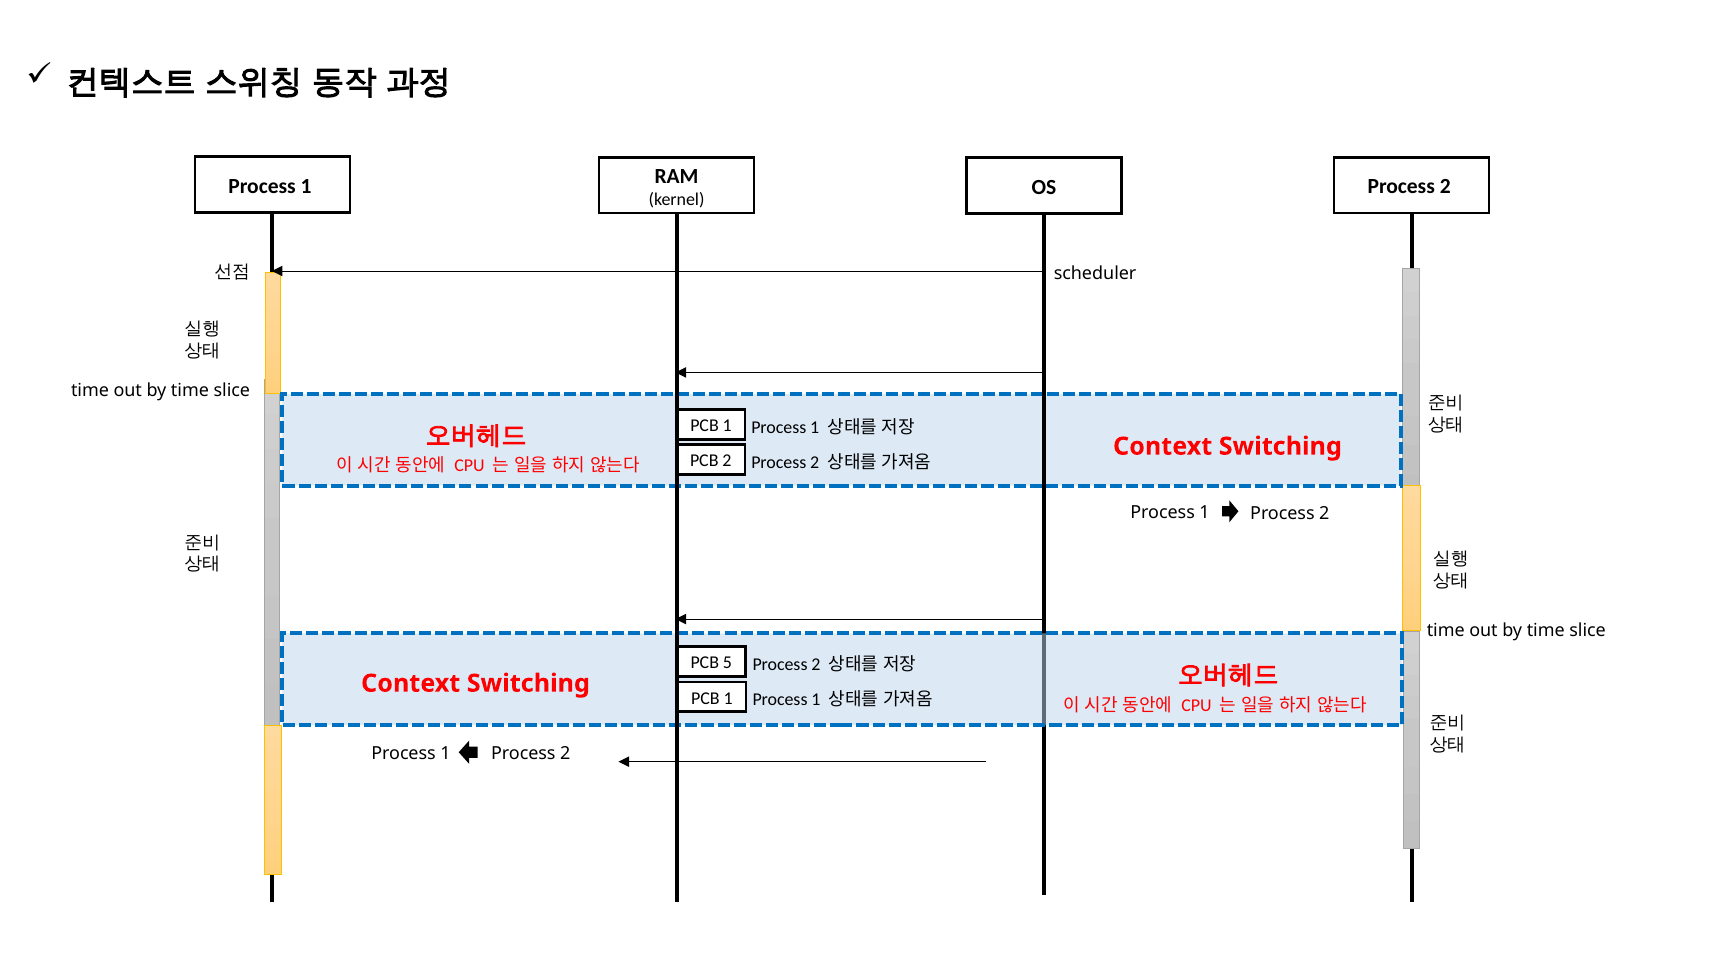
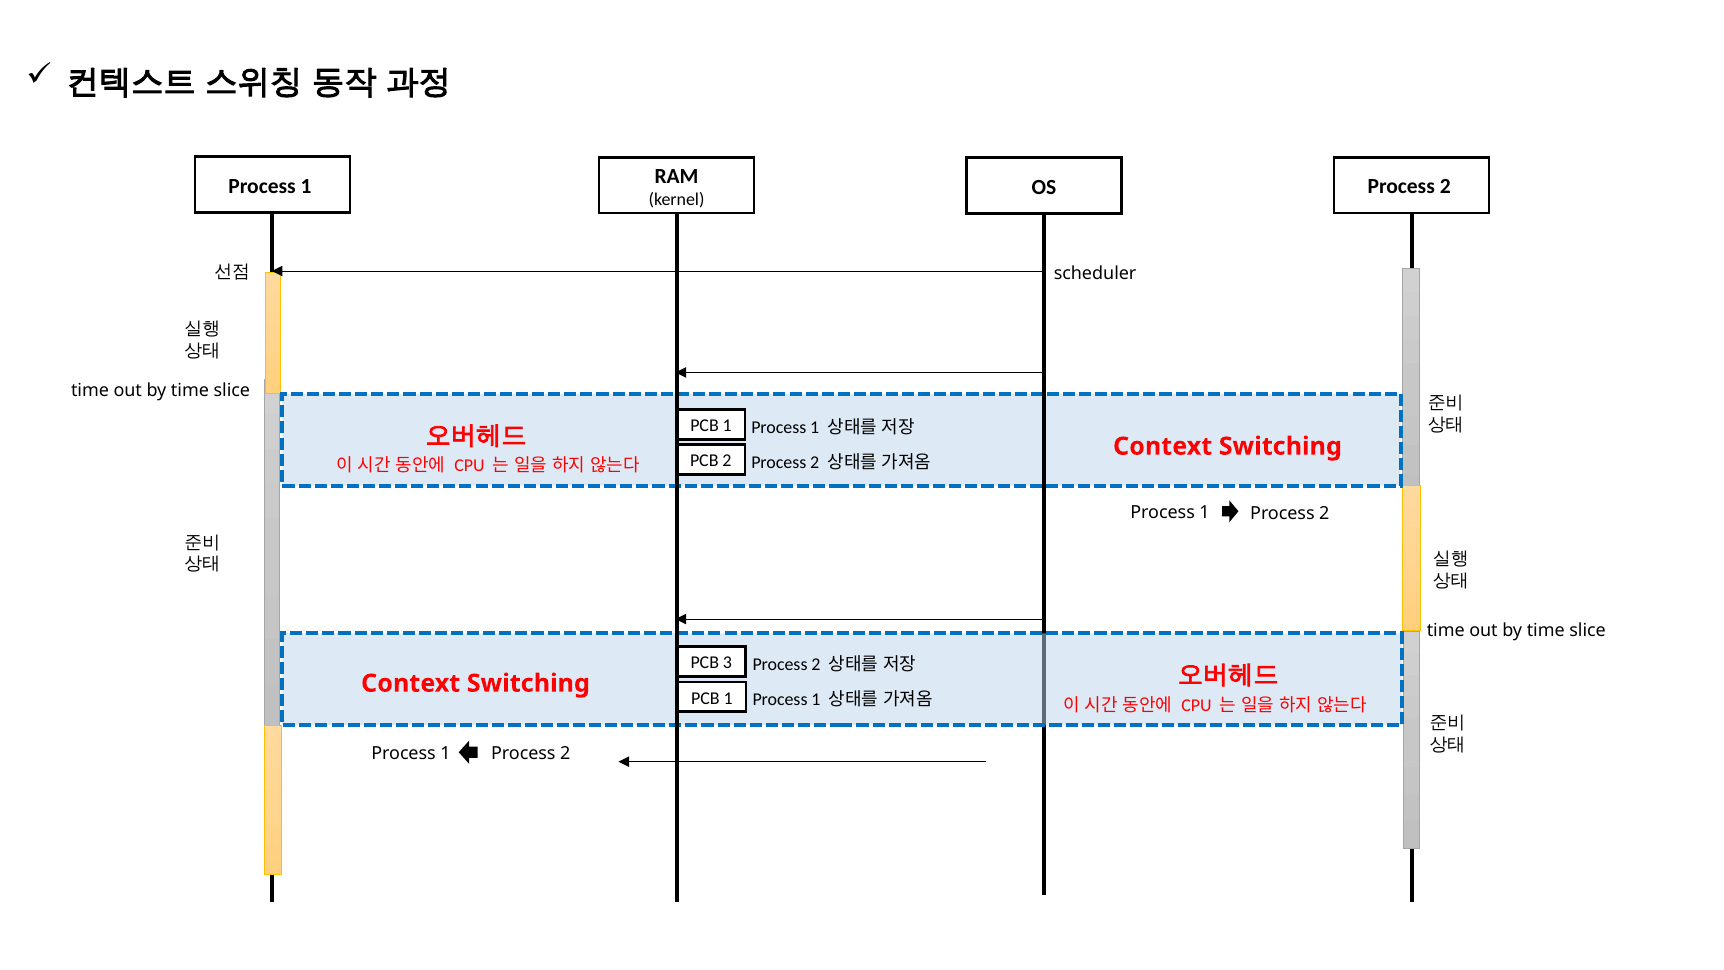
5: 5 -> 3 (727, 663)
